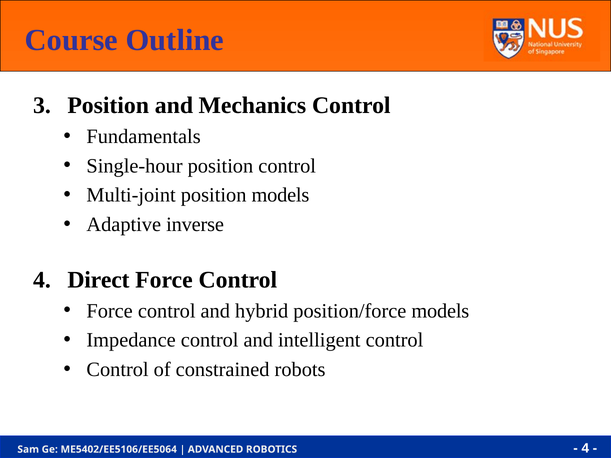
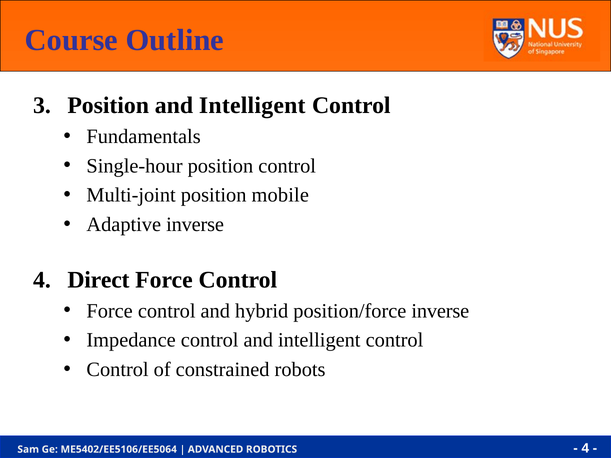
Position and Mechanics: Mechanics -> Intelligent (252, 105)
position models: models -> mobile (280, 195)
position/force models: models -> inverse (440, 311)
